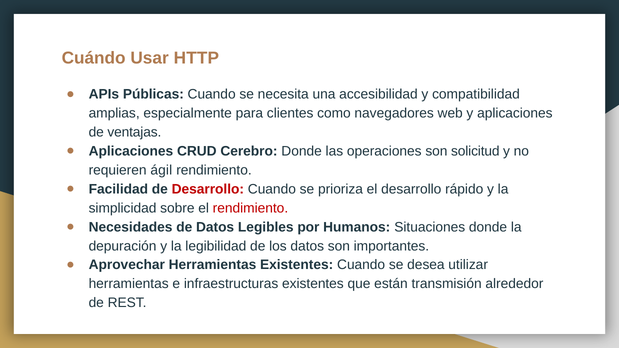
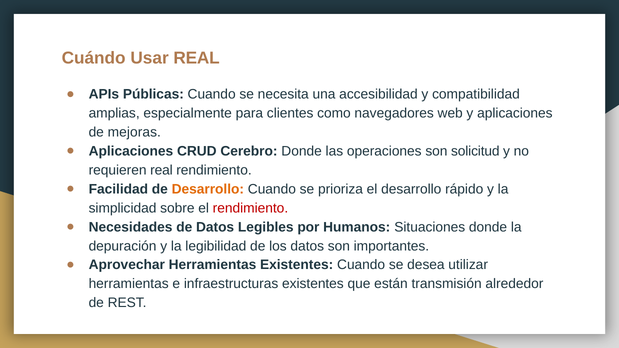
Usar HTTP: HTTP -> REAL (197, 58)
ventajas: ventajas -> mejoras (134, 132)
requieren ágil: ágil -> real (161, 170)
Desarrollo colour: red -> orange (208, 189)
